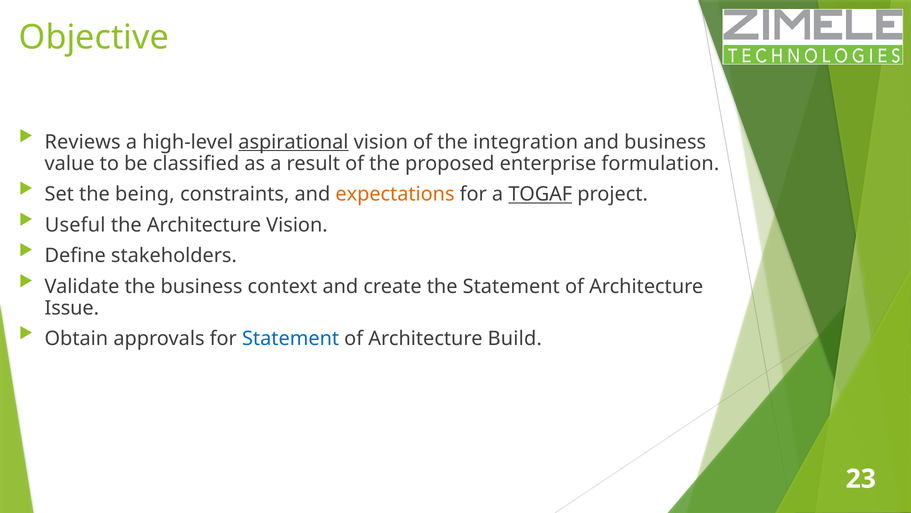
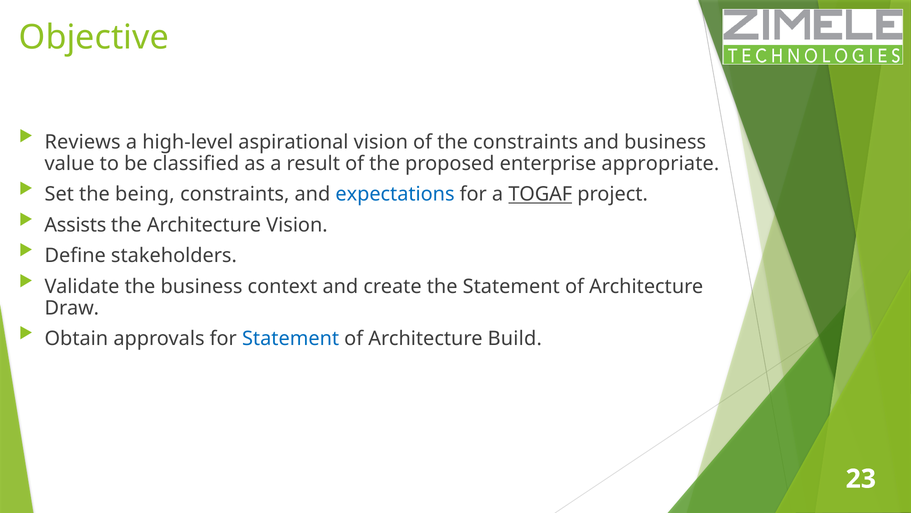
aspirational underline: present -> none (293, 142)
the integration: integration -> constraints (526, 142)
formulation: formulation -> appropriate (660, 163)
expectations colour: orange -> blue (395, 194)
Useful: Useful -> Assists (75, 225)
Issue: Issue -> Draw (72, 308)
